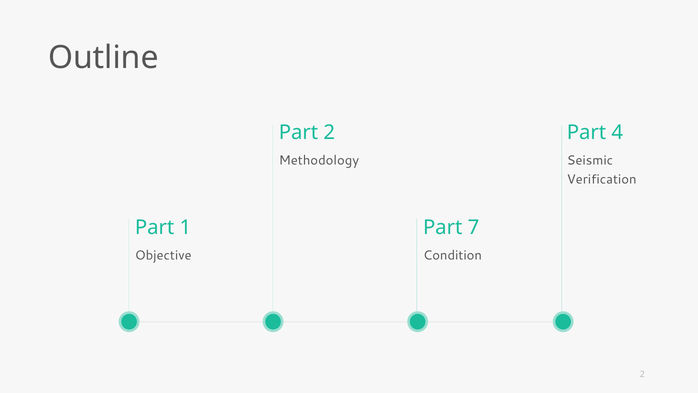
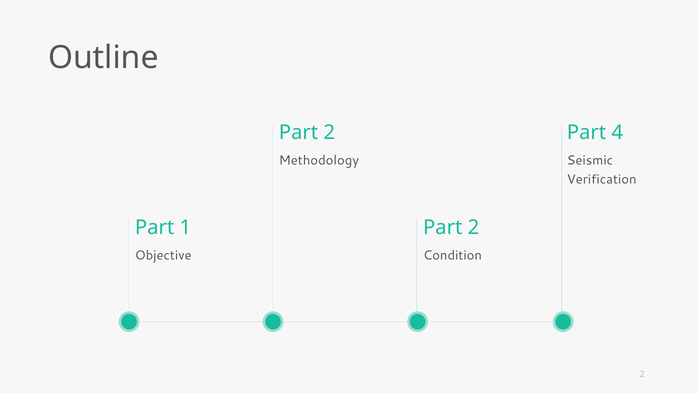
7: 7 -> 2 (473, 227)
